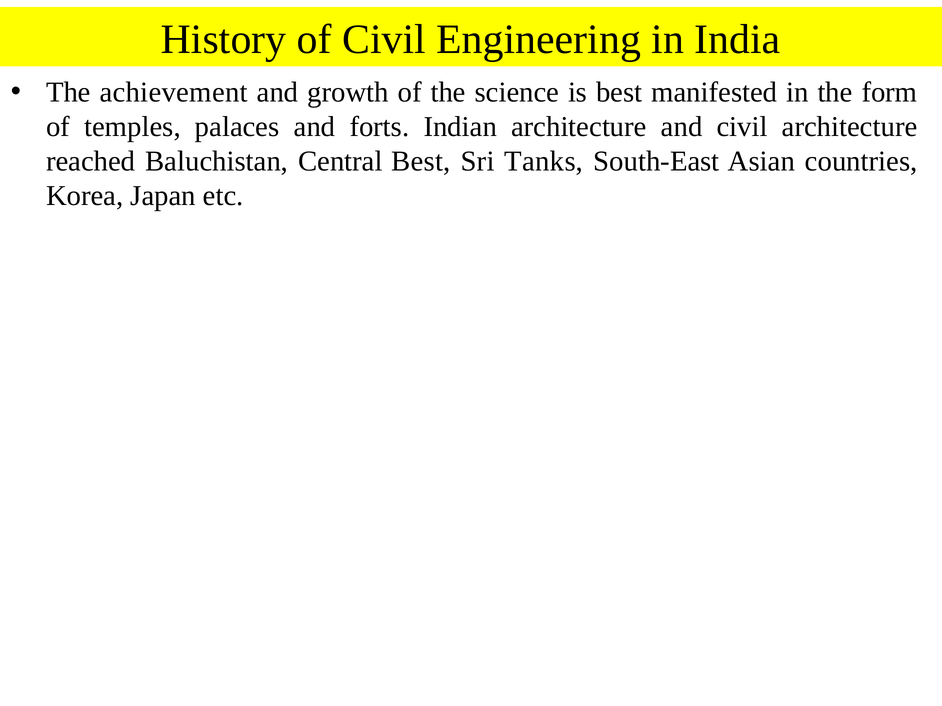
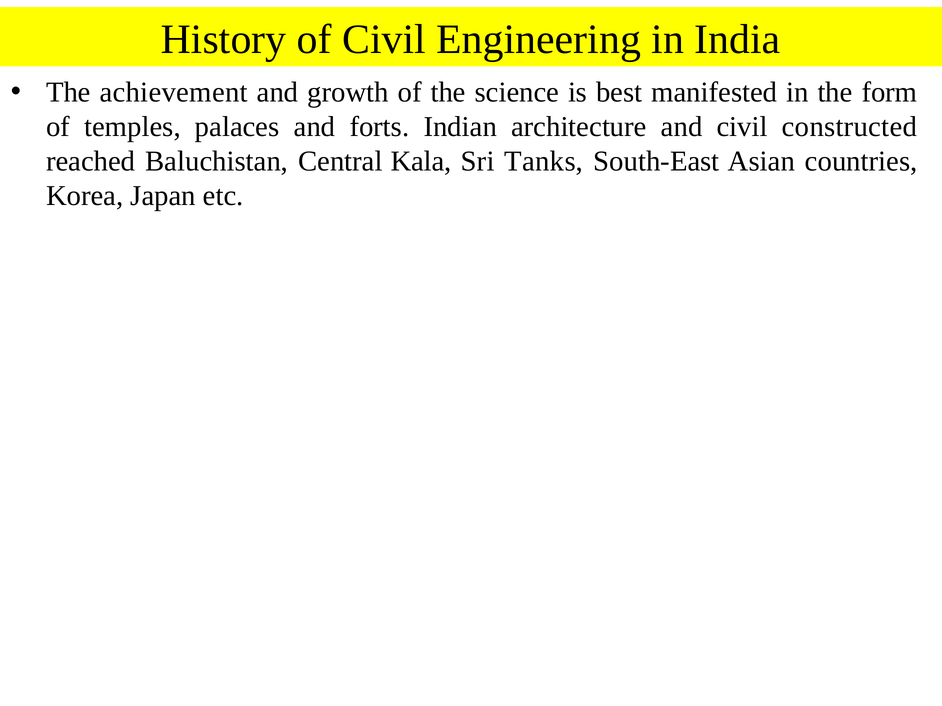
civil architecture: architecture -> constructed (849, 127)
Central Best: Best -> Kala (421, 162)
